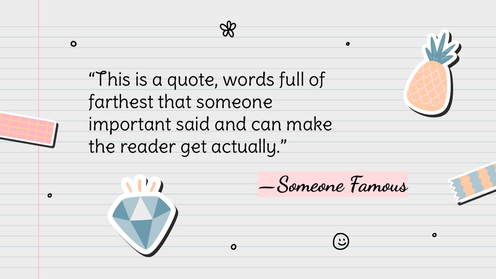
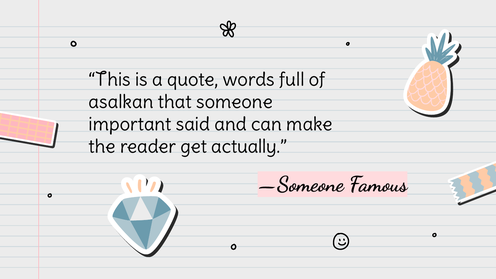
farthest: farthest -> asalkan (121, 102)
